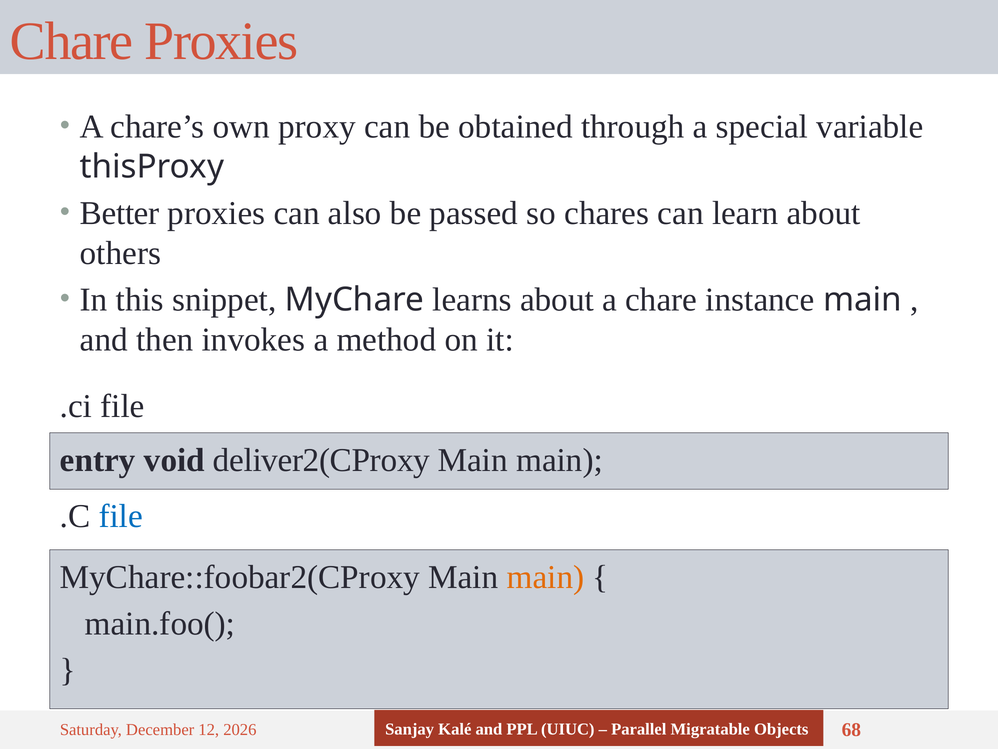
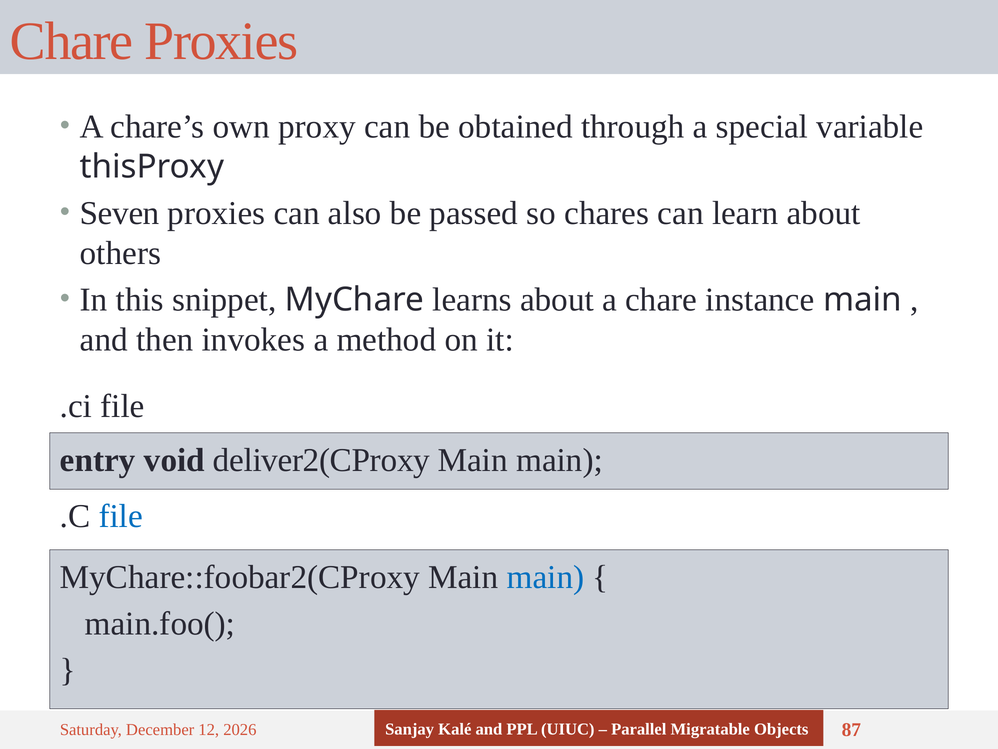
Better: Better -> Seven (120, 213)
main colour: orange -> blue (545, 577)
68: 68 -> 87 (851, 729)
